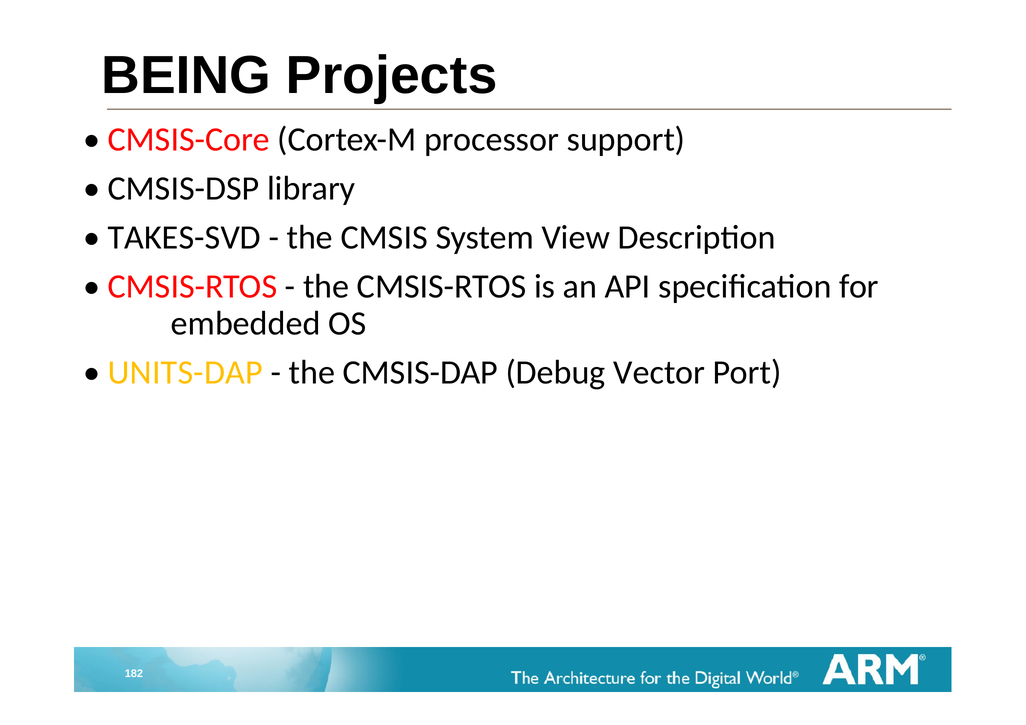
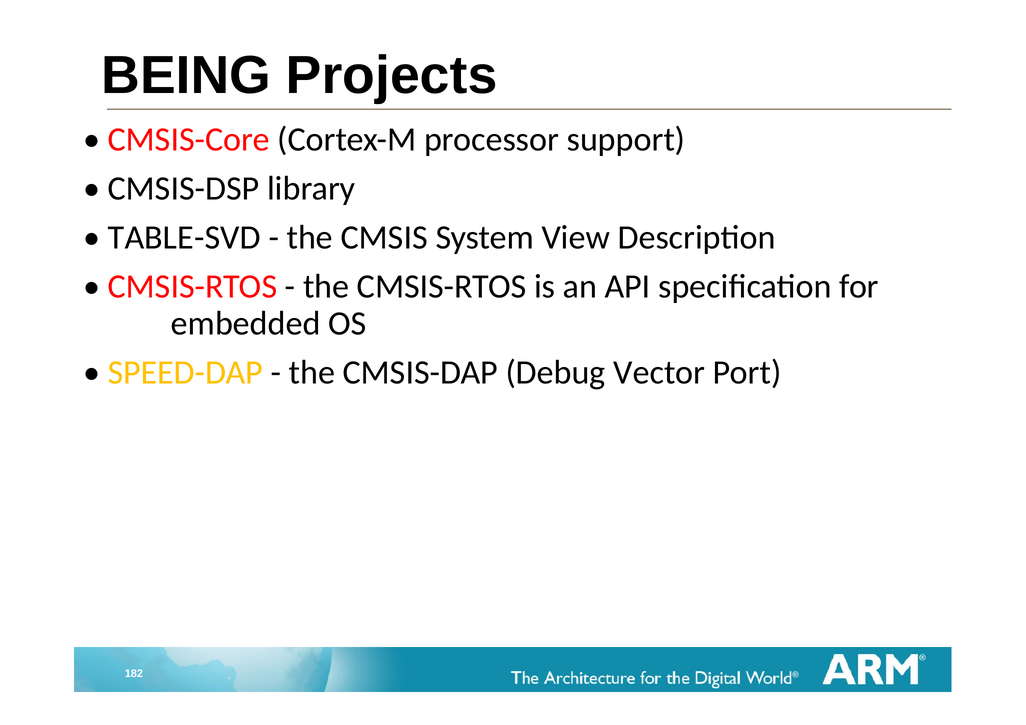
TAKES-SVD: TAKES-SVD -> TABLE-SVD (184, 238)
UNITS-DAP: UNITS-DAP -> SPEED-DAP (185, 373)
